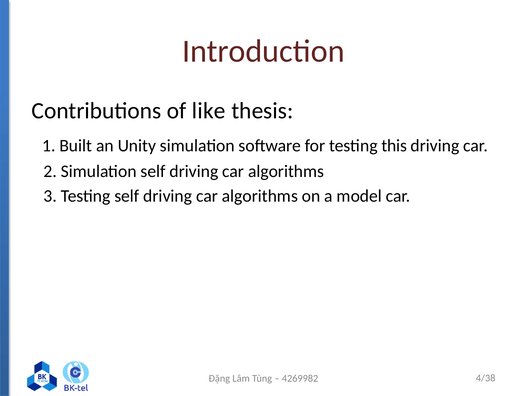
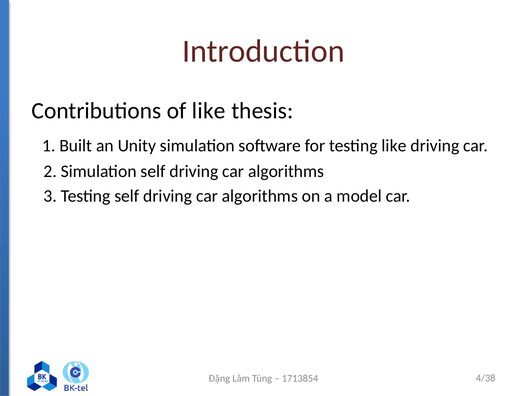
testing this: this -> like (394, 145)
4269982: 4269982 -> 1713854 (300, 378)
